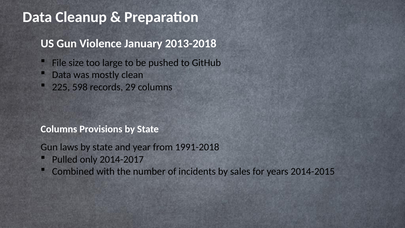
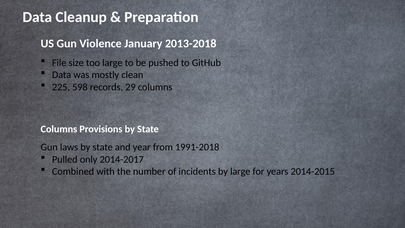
by sales: sales -> large (240, 171)
